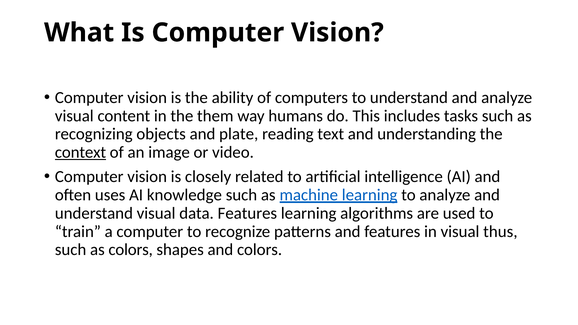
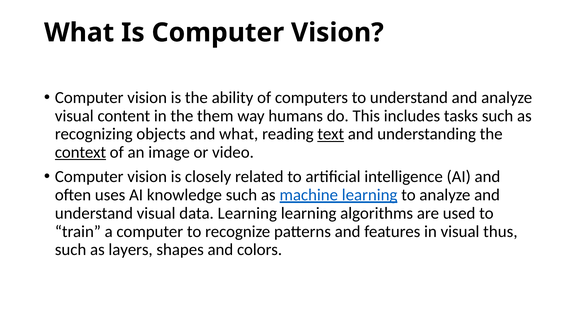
and plate: plate -> what (239, 134)
text underline: none -> present (331, 134)
data Features: Features -> Learning (247, 213)
as colors: colors -> layers (131, 250)
